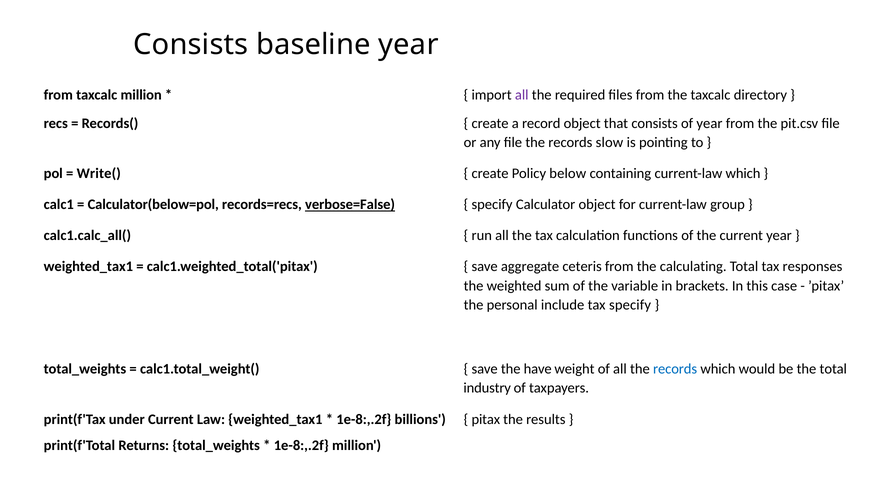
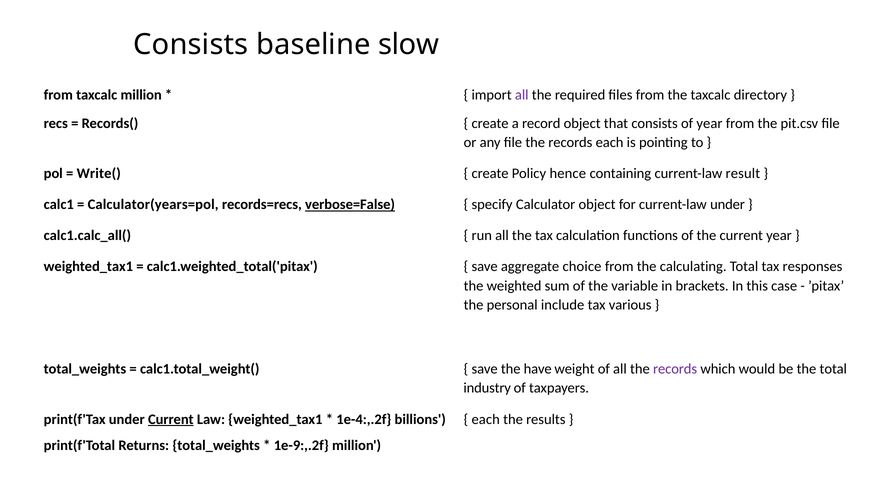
baseline year: year -> slow (409, 45)
records slow: slow -> each (610, 143)
below: below -> hence (568, 174)
current-law which: which -> result (743, 174)
Calculator(below=pol: Calculator(below=pol -> Calculator(years=pol (153, 205)
current-law group: group -> under (728, 205)
ceteris: ceteris -> choice (582, 267)
tax specify: specify -> various (630, 305)
records colour: blue -> purple (675, 369)
Current underline: none -> present (171, 419)
1e-8:,.2f: 1e-8:,.2f -> 1e-4:,.2f (364, 419)
pitax: pitax -> each (486, 419)
1e-8:,.2f: 1e-8:,.2f -> 1e-9:,.2f (301, 446)
